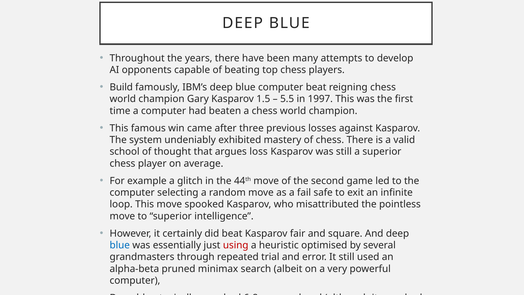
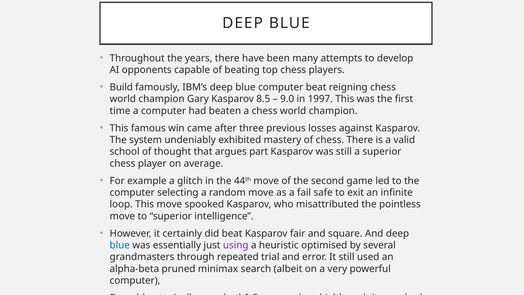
1.5: 1.5 -> 8.5 (263, 99)
5.5: 5.5 -> 9.0 (287, 99)
loss: loss -> part (259, 152)
using colour: red -> purple (236, 245)
